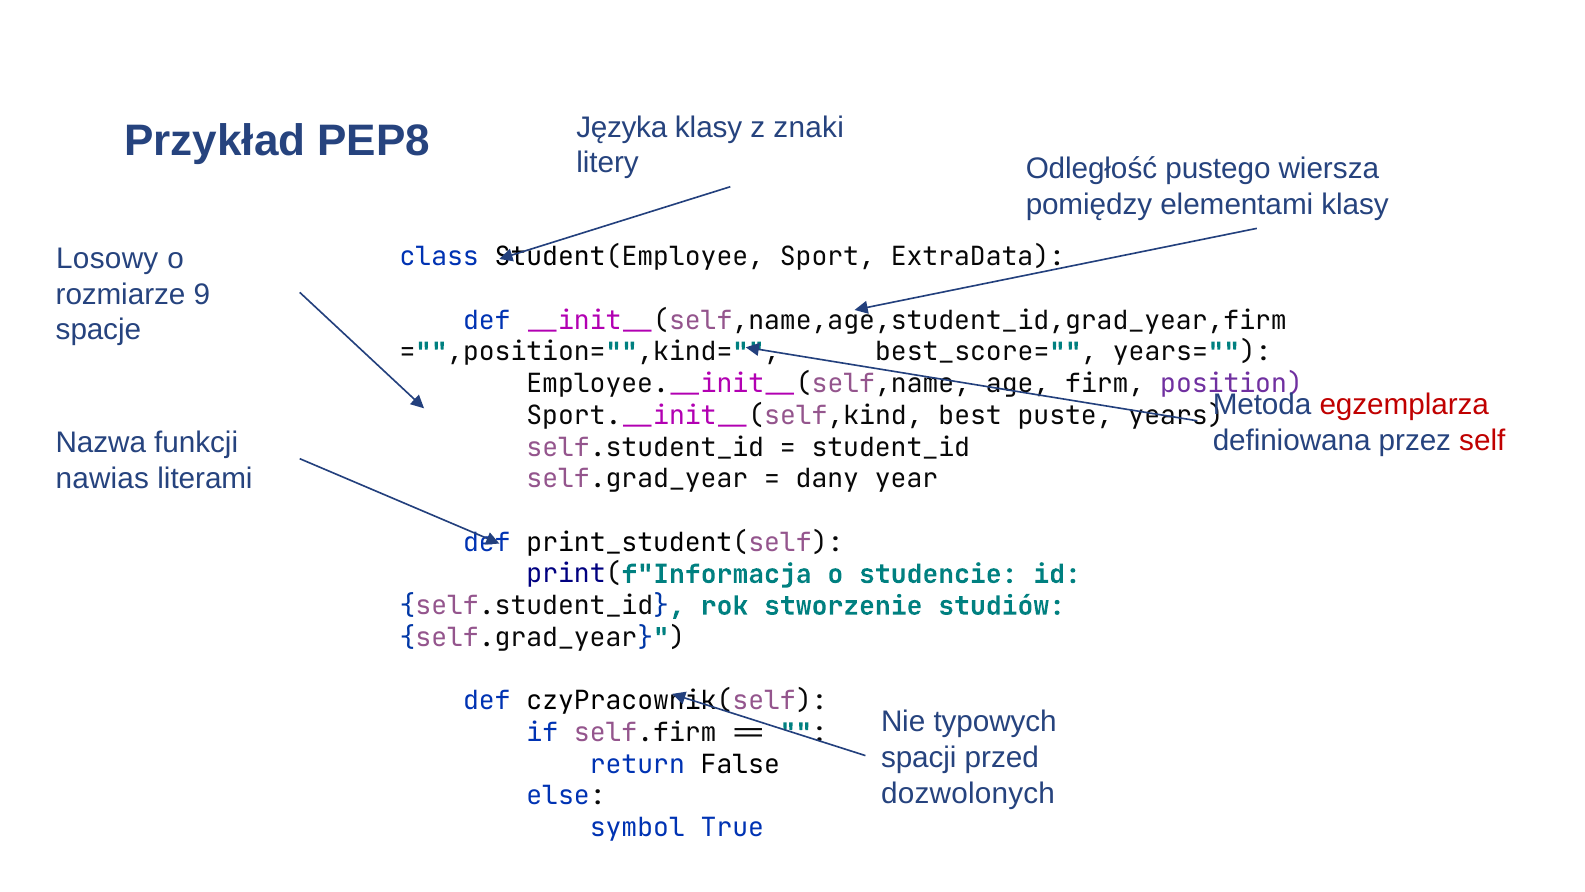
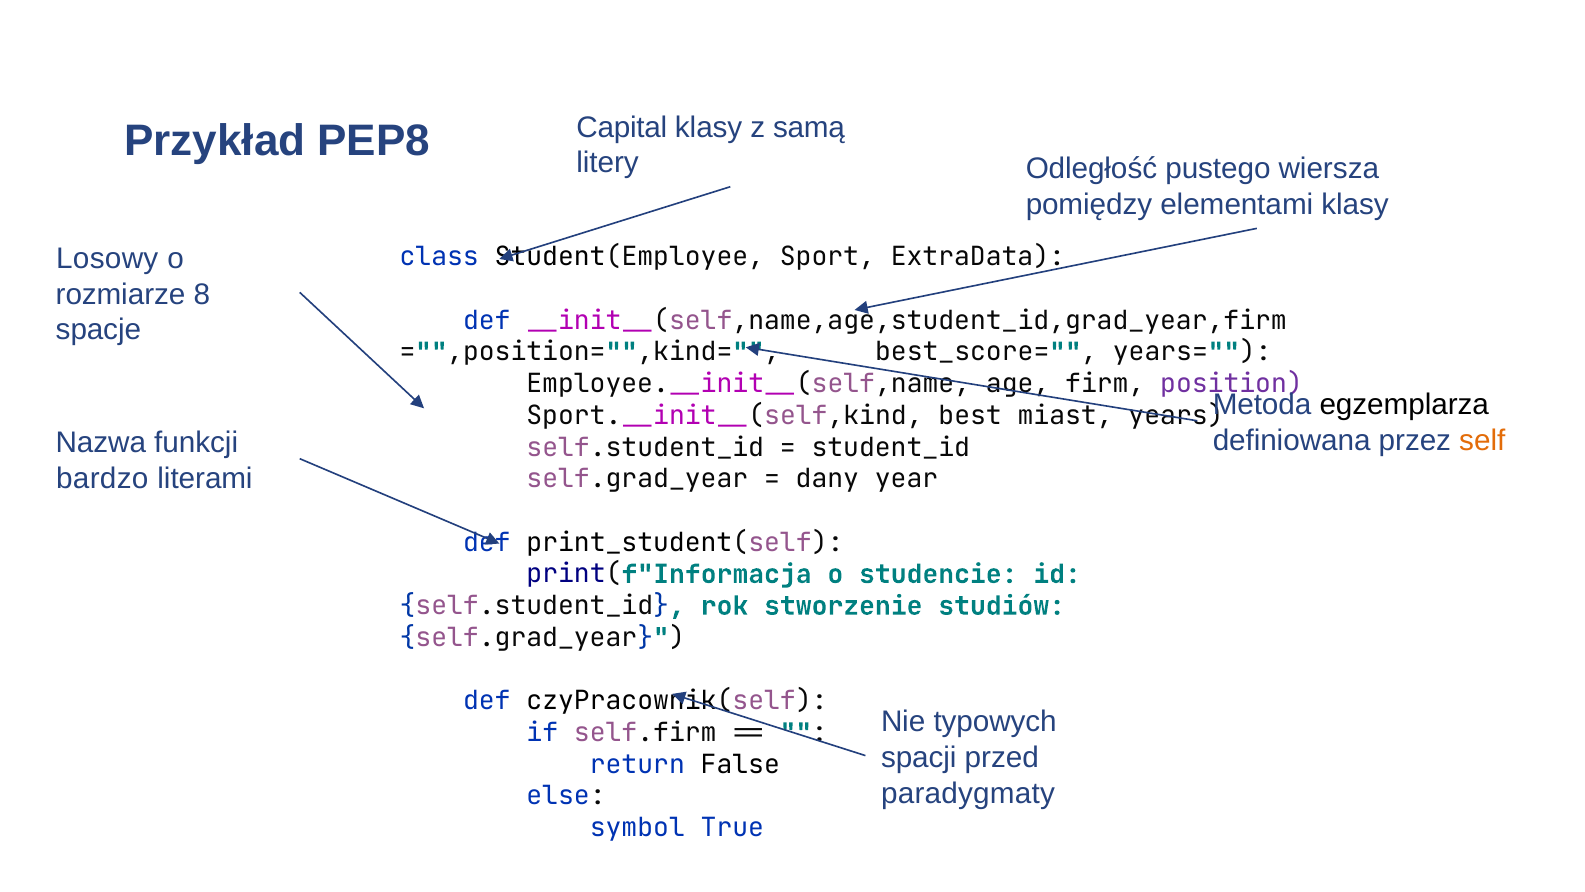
Języka: Języka -> Capital (622, 127)
znaki: znaki -> samą (809, 127)
9: 9 -> 8 (202, 294)
egzemplarza colour: red -> black (1404, 405)
best_puste: best_puste -> best_miast (1026, 415)
self colour: red -> orange (1482, 440)
nawias: nawias -> bardzo (102, 478)
dozwolonych: dozwolonych -> paradygmaty (968, 793)
